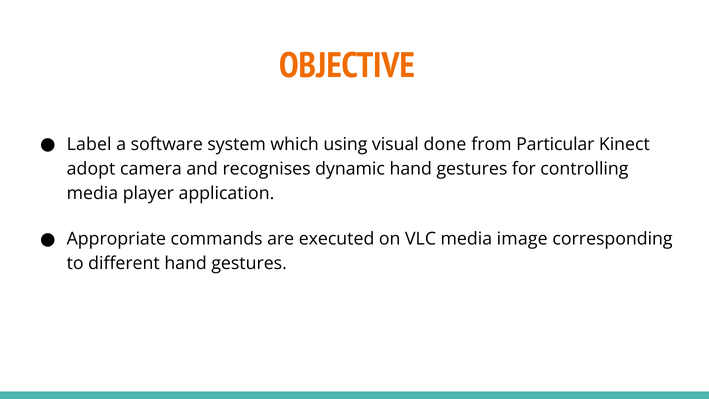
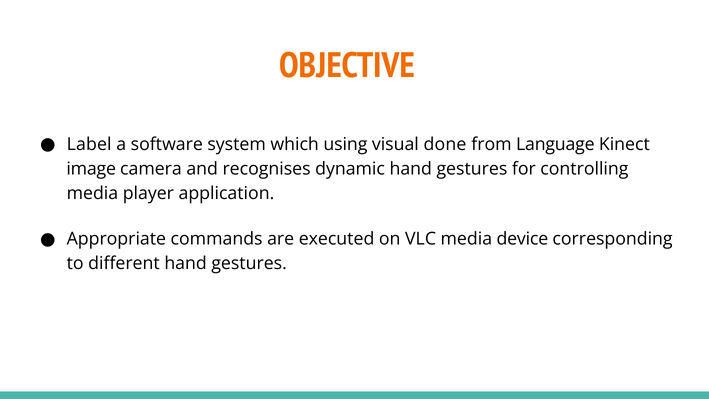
Particular: Particular -> Language (555, 144)
adopt: adopt -> image (91, 169)
image: image -> device (522, 239)
